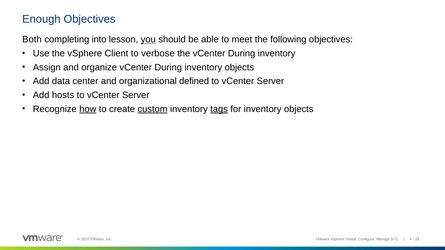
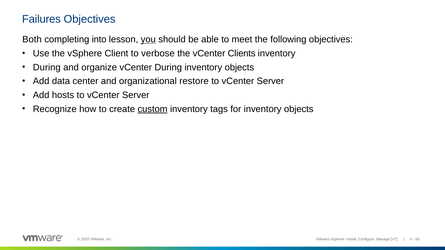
Enough: Enough -> Failures (41, 19)
the vCenter During: During -> Clients (242, 54)
Assign: Assign -> During (47, 67)
defined: defined -> restore (194, 81)
how underline: present -> none (88, 109)
tags underline: present -> none (219, 109)
